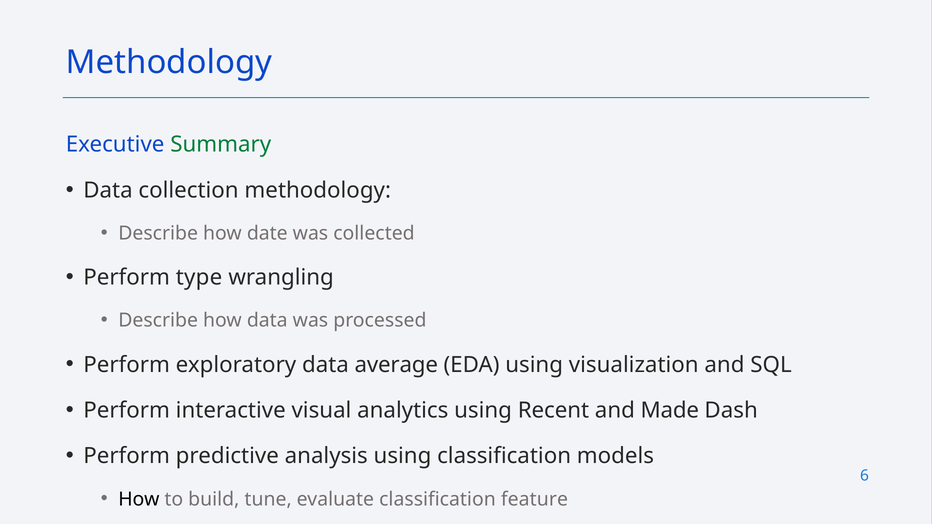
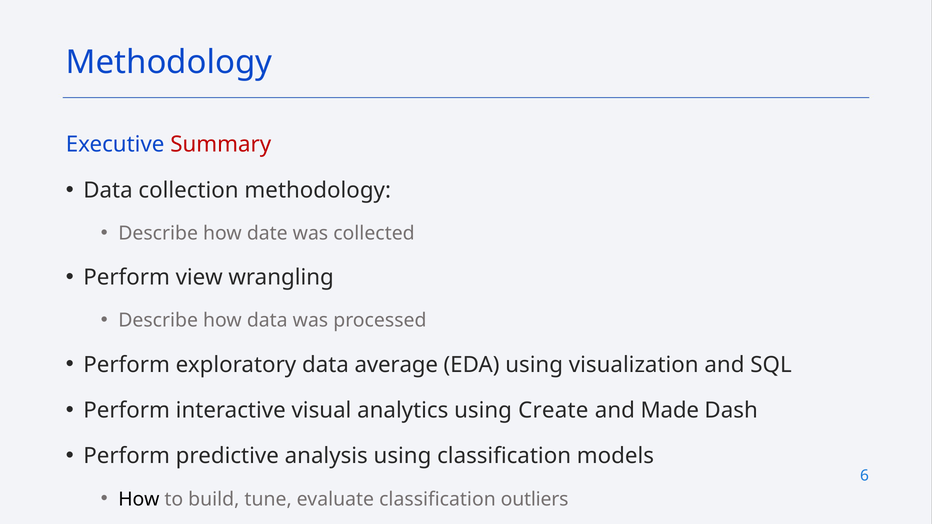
Summary colour: green -> red (221, 145)
type: type -> view (199, 278)
Recent: Recent -> Create (553, 411)
feature: feature -> outliers (535, 499)
